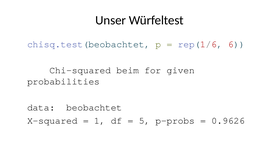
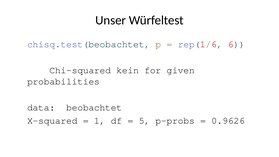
beim: beim -> kein (128, 70)
